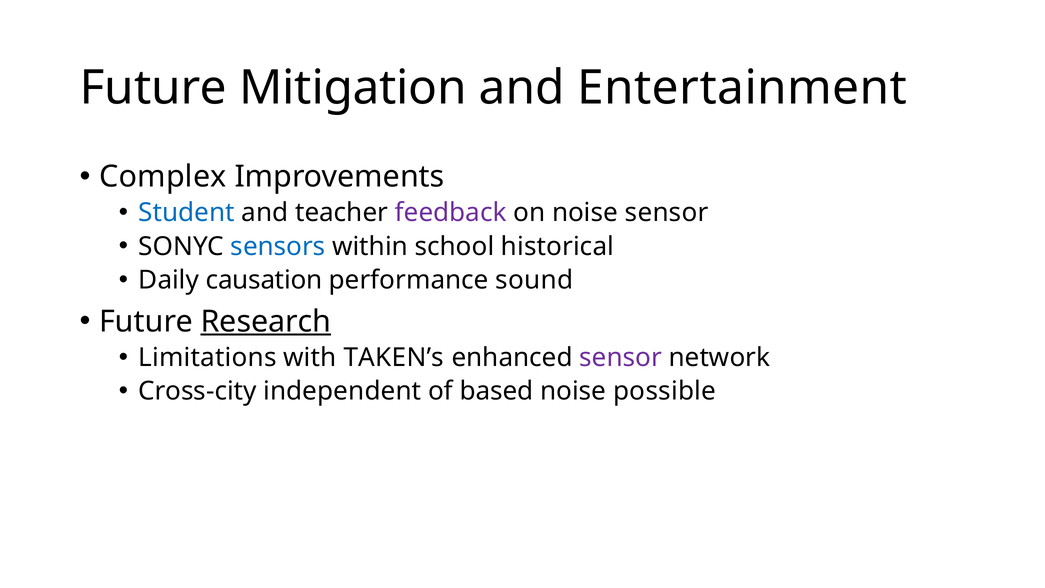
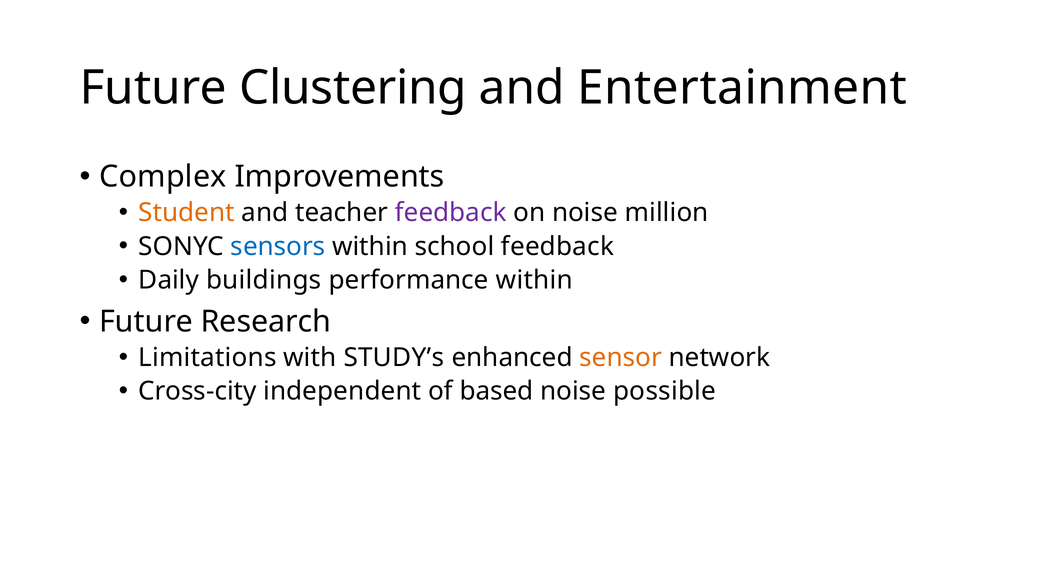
Mitigation: Mitigation -> Clustering (353, 88)
Student colour: blue -> orange (187, 213)
noise sensor: sensor -> million (667, 213)
school historical: historical -> feedback (557, 246)
causation: causation -> buildings (264, 280)
performance sound: sound -> within (534, 280)
Research underline: present -> none (266, 321)
TAKEN’s: TAKEN’s -> STUDY’s (394, 357)
sensor colour: purple -> orange (621, 357)
